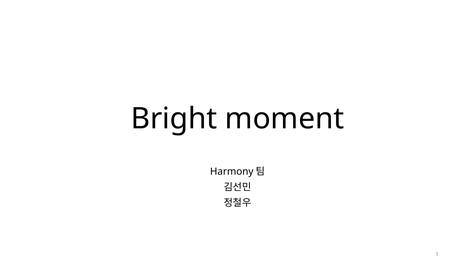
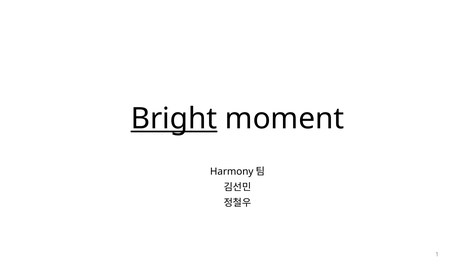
Bright underline: none -> present (174, 119)
